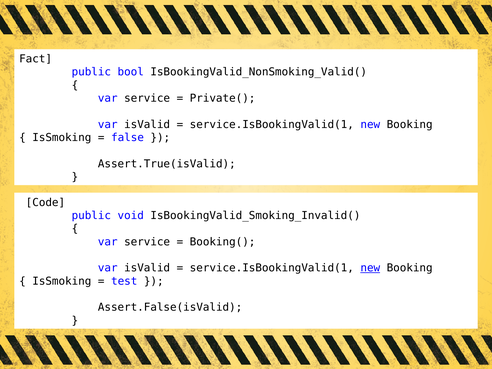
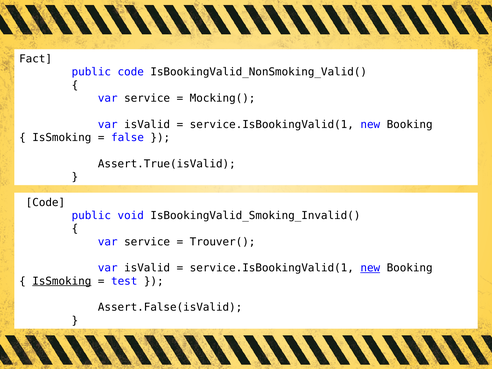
public bool: bool -> code (131, 72)
Private(: Private( -> Mocking( (223, 98)
Booking(: Booking( -> Trouver( (223, 242)
IsSmoking underline: none -> present (62, 281)
